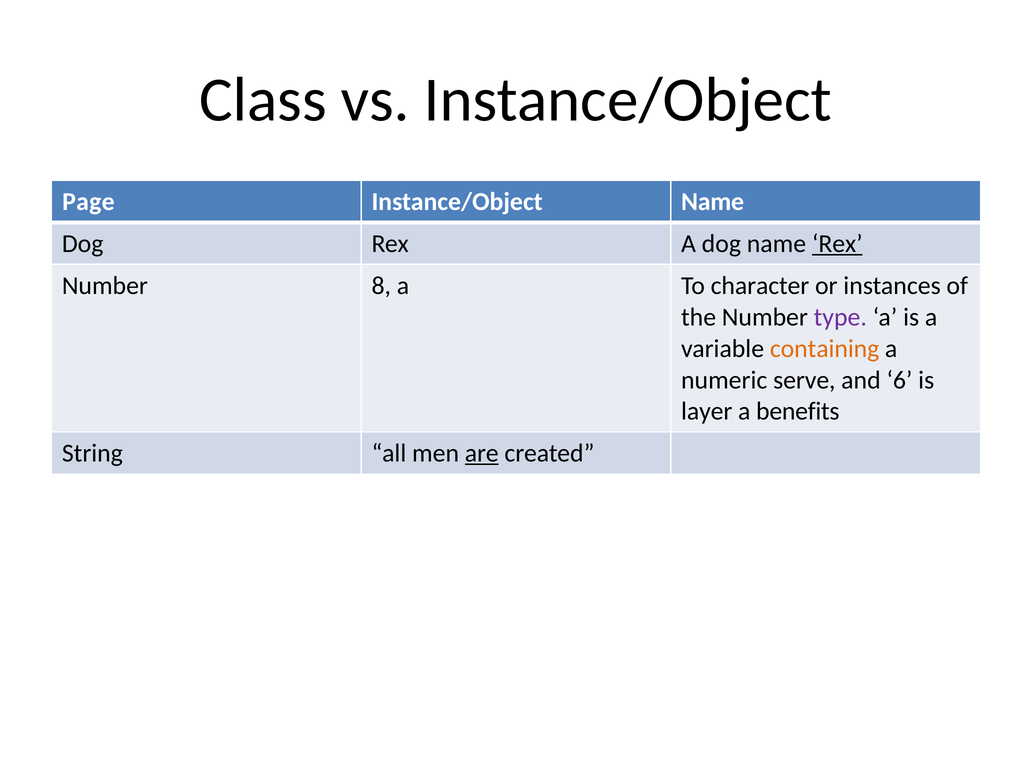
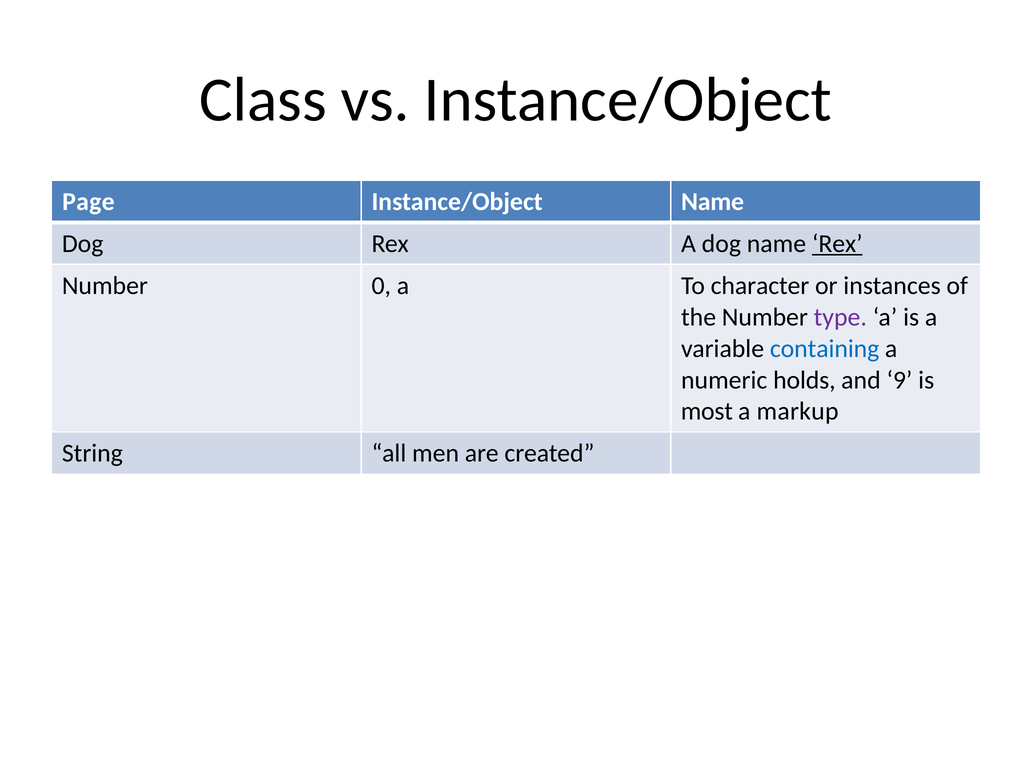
8: 8 -> 0 (381, 286)
containing colour: orange -> blue (825, 349)
serve: serve -> holds (804, 380)
6: 6 -> 9 (899, 380)
layer: layer -> most (707, 411)
benefits: benefits -> markup (798, 411)
are underline: present -> none (482, 453)
